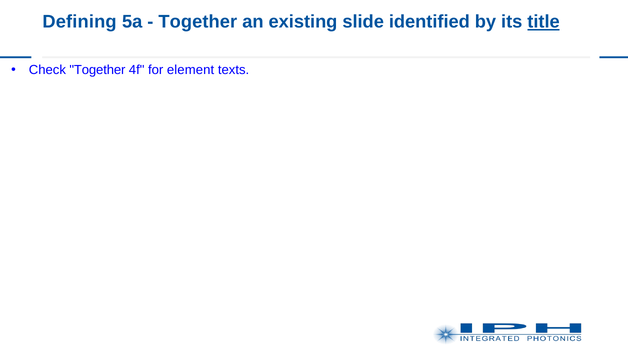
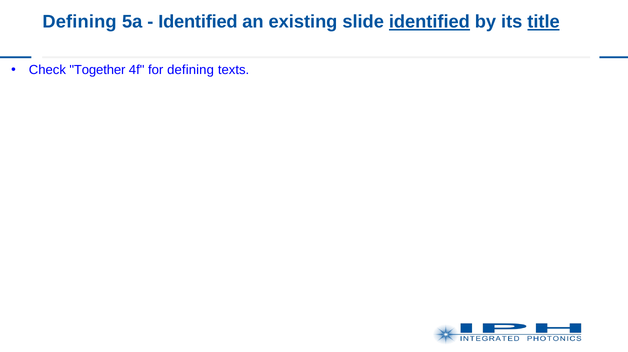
Together: Together -> Identified (198, 22)
identified underline: none -> present (429, 22)
for element: element -> defining (191, 70)
